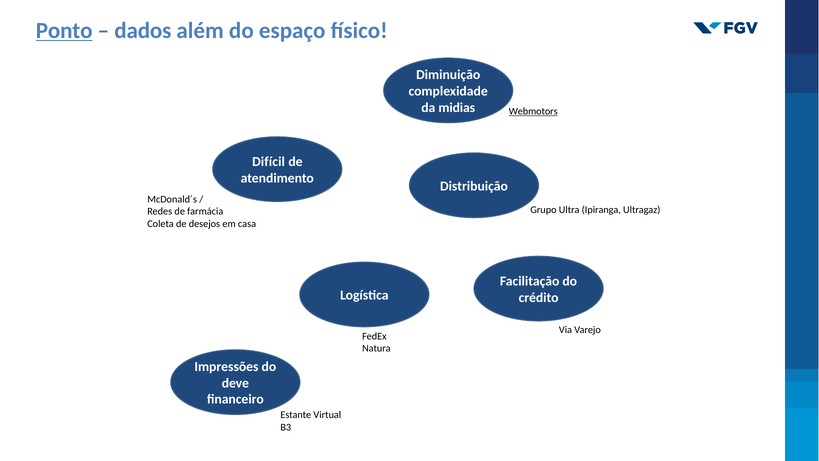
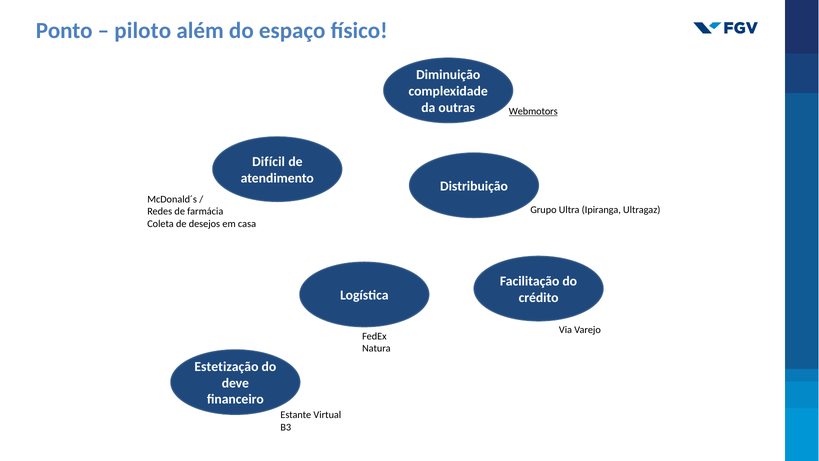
Ponto underline: present -> none (64, 31)
dados: dados -> piloto (143, 31)
midias: midias -> outras (457, 108)
Impressões: Impressões -> Estetização (226, 366)
